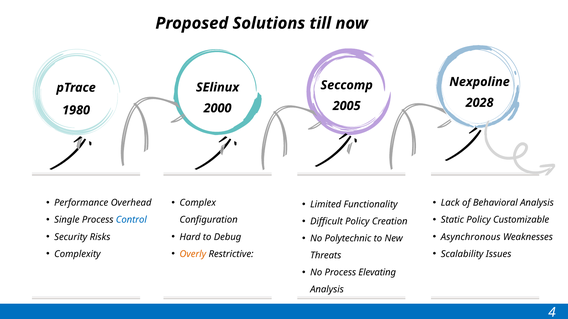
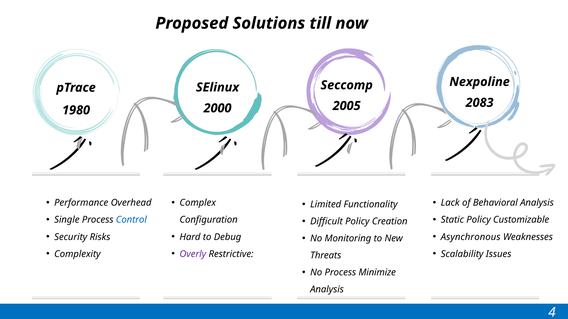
2028: 2028 -> 2083 (480, 103)
Polytechnic: Polytechnic -> Monitoring (348, 239)
Overly colour: orange -> purple (193, 254)
Elevating: Elevating -> Minimize (377, 273)
